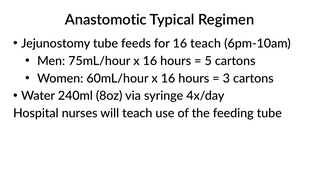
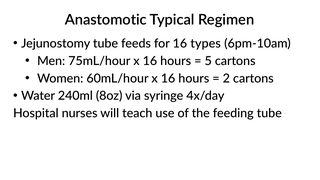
16 teach: teach -> types (206, 44)
3: 3 -> 2 (226, 78)
